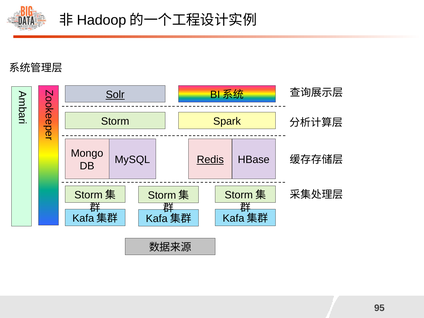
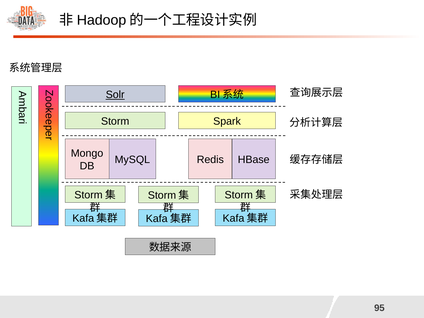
Redis underline: present -> none (210, 160)
